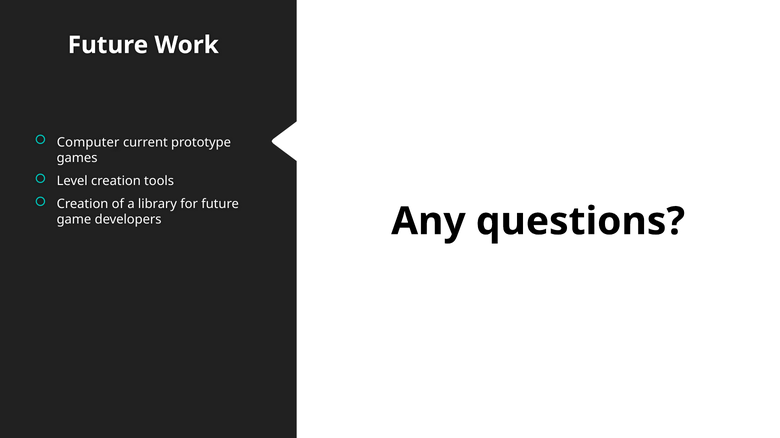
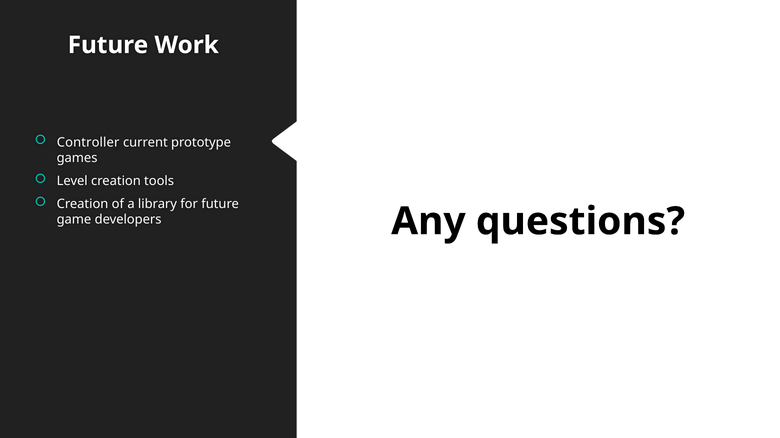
Computer: Computer -> Controller (88, 143)
